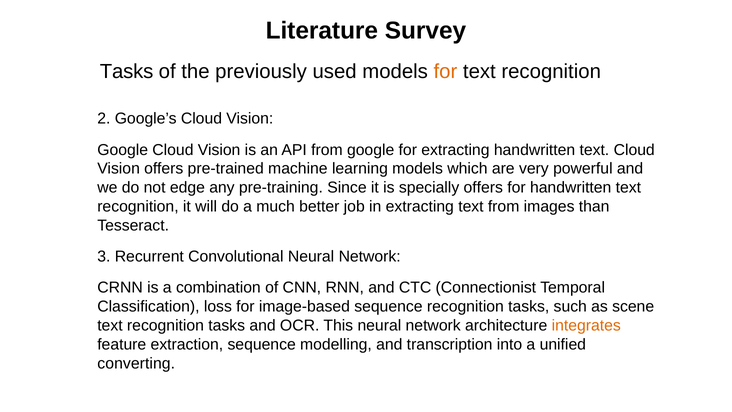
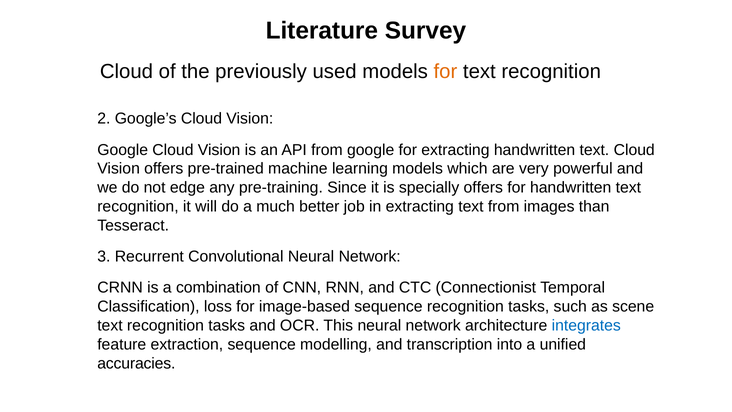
Tasks: Tasks -> Cloud (126, 71)
integrates colour: orange -> blue (586, 325)
converting: converting -> accuracies (136, 363)
